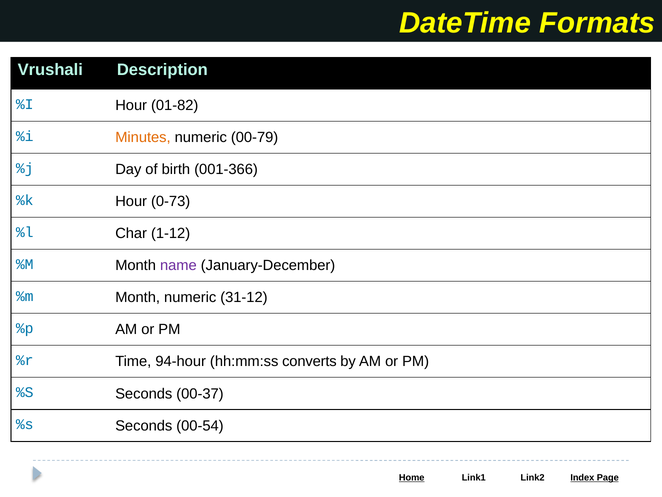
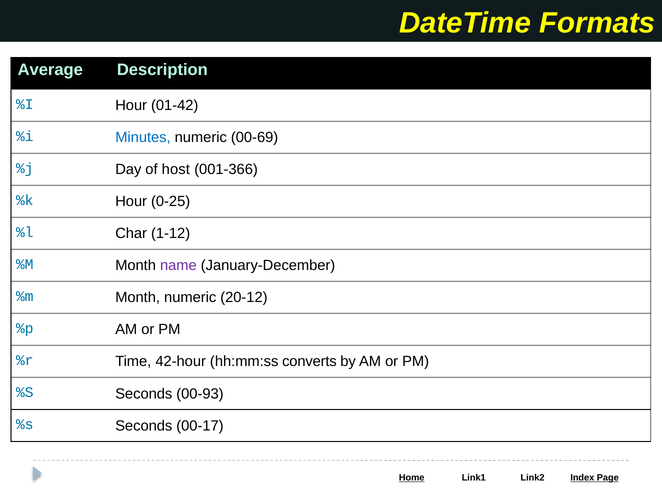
Vrushali: Vrushali -> Average (50, 70)
01-82: 01-82 -> 01-42 (175, 105)
Minutes colour: orange -> blue (143, 137)
00-79: 00-79 -> 00-69 (255, 137)
birth: birth -> host (176, 169)
0-73: 0-73 -> 0-25 (171, 201)
31-12: 31-12 -> 20-12 (244, 297)
94-hour: 94-hour -> 42-hour (181, 361)
00-37: 00-37 -> 00-93 (200, 393)
00-54: 00-54 -> 00-17 (200, 425)
